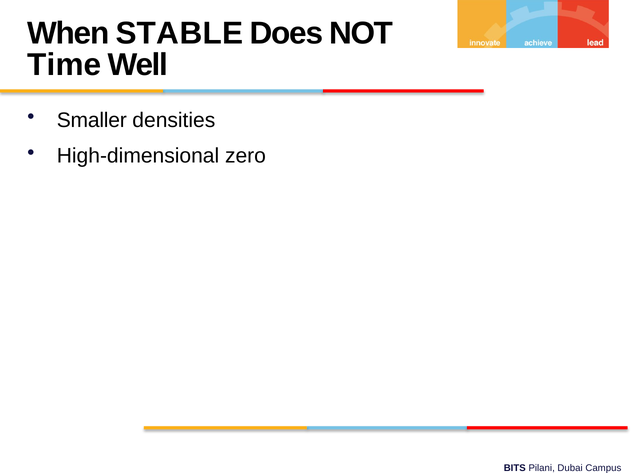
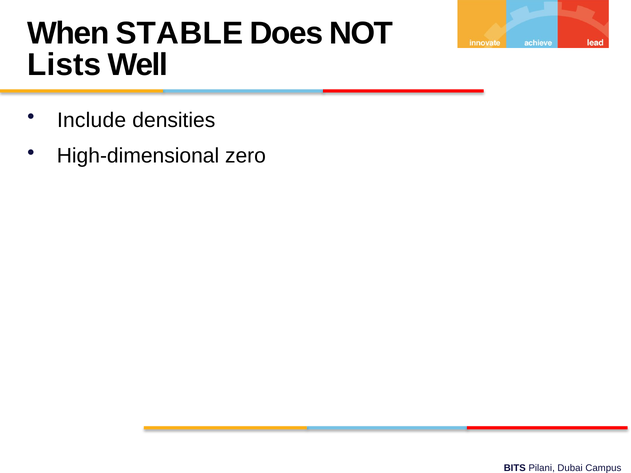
Time: Time -> Lists (64, 65)
Smaller: Smaller -> Include (92, 120)
